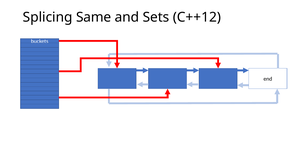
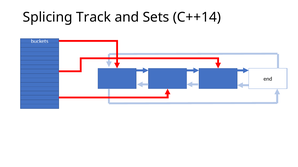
Same: Same -> Track (94, 17)
C++12: C++12 -> C++14 (197, 17)
